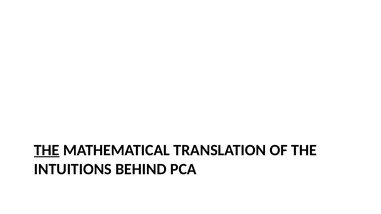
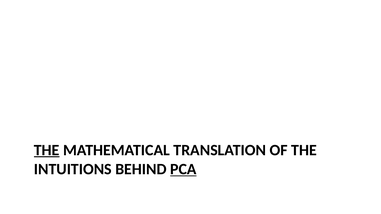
PCA underline: none -> present (183, 169)
